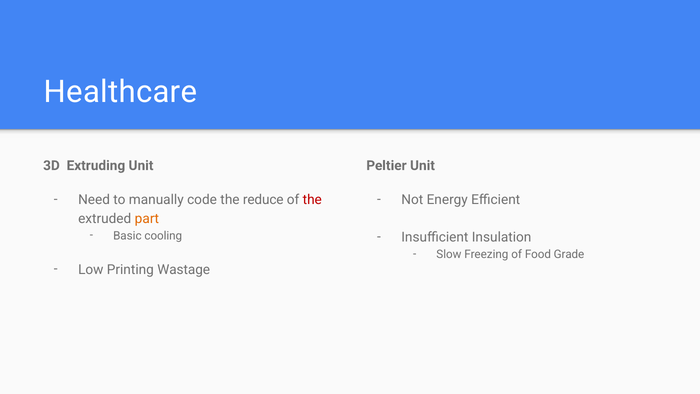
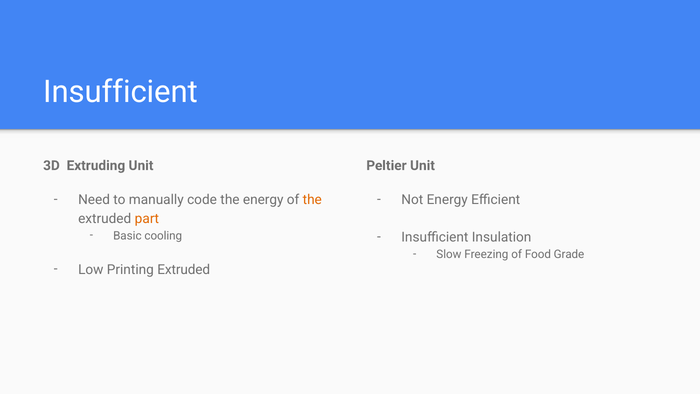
Healthcare: Healthcare -> Insufficient (121, 92)
the reduce: reduce -> energy (263, 200)
the colour: red -> orange (312, 200)
Printing Wastage: Wastage -> Extruded (184, 269)
